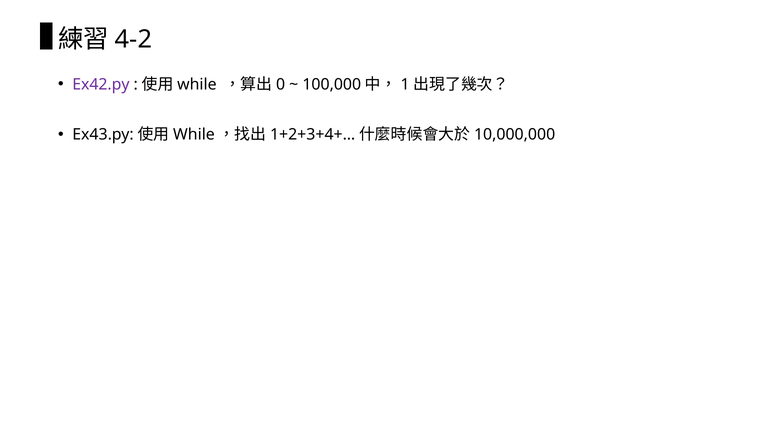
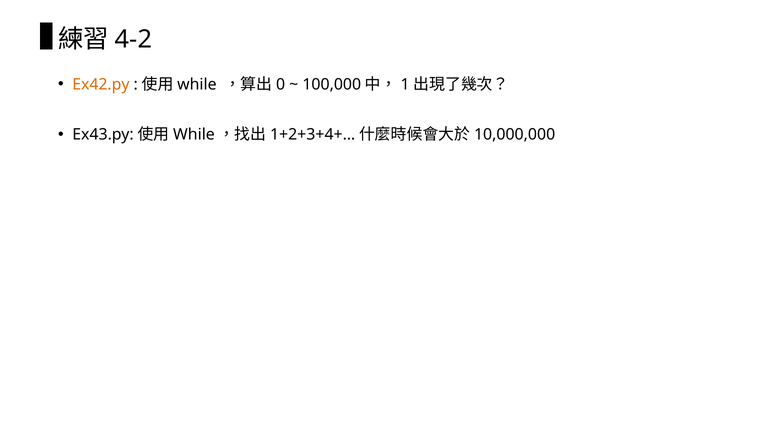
Ex42.py colour: purple -> orange (101, 84)
